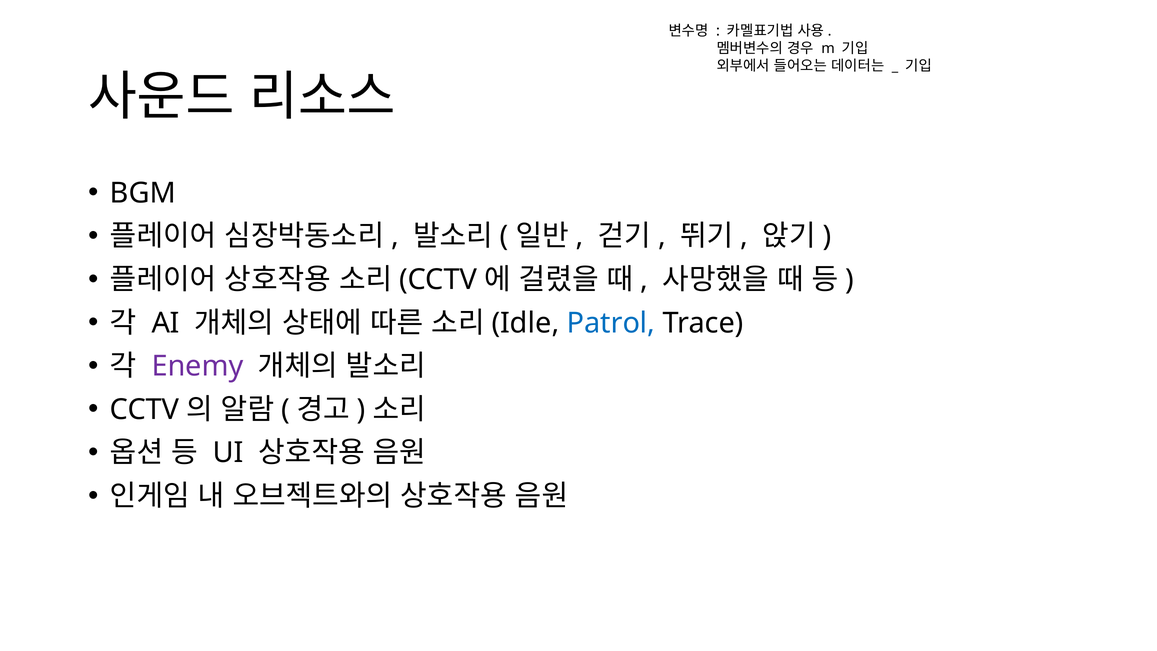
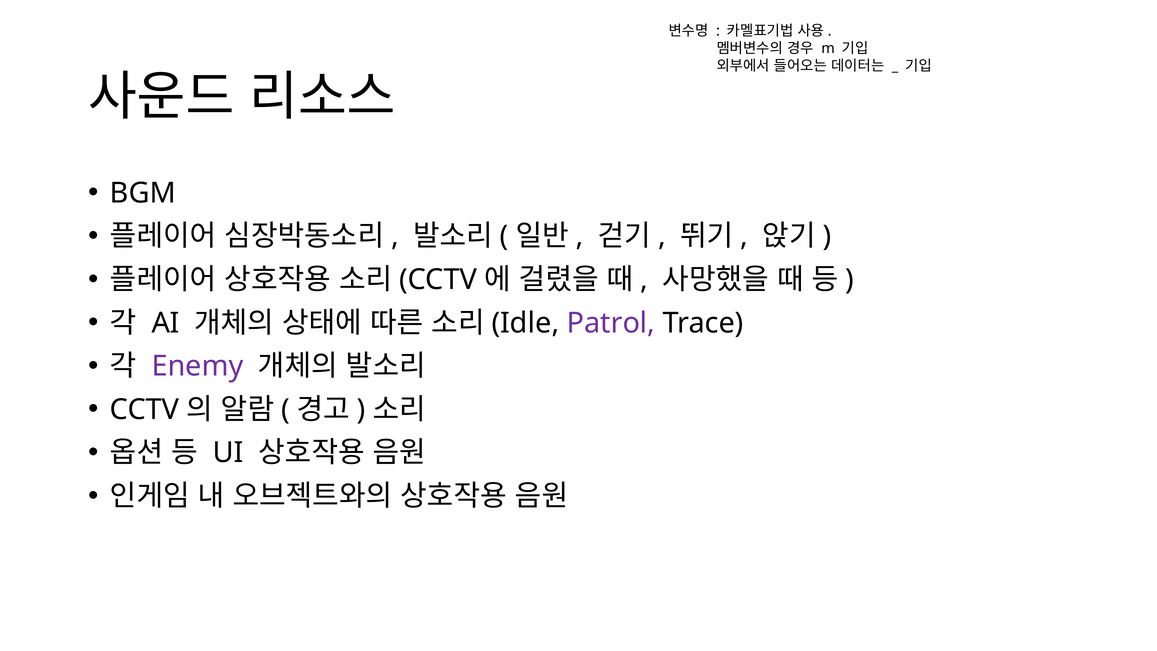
Patrol colour: blue -> purple (611, 323)
